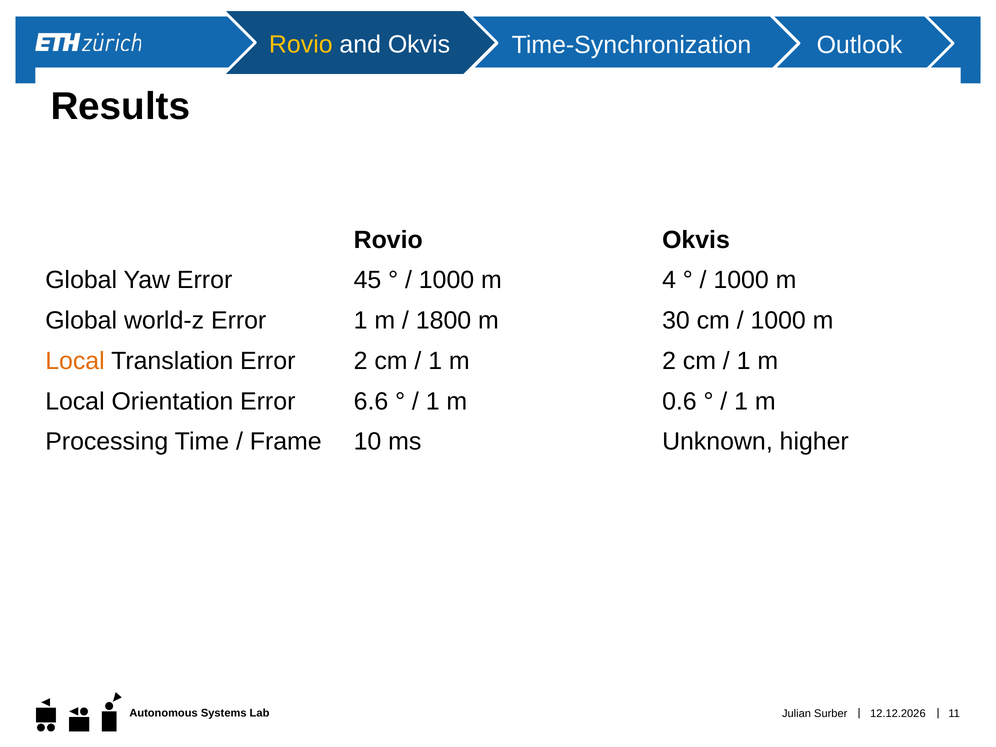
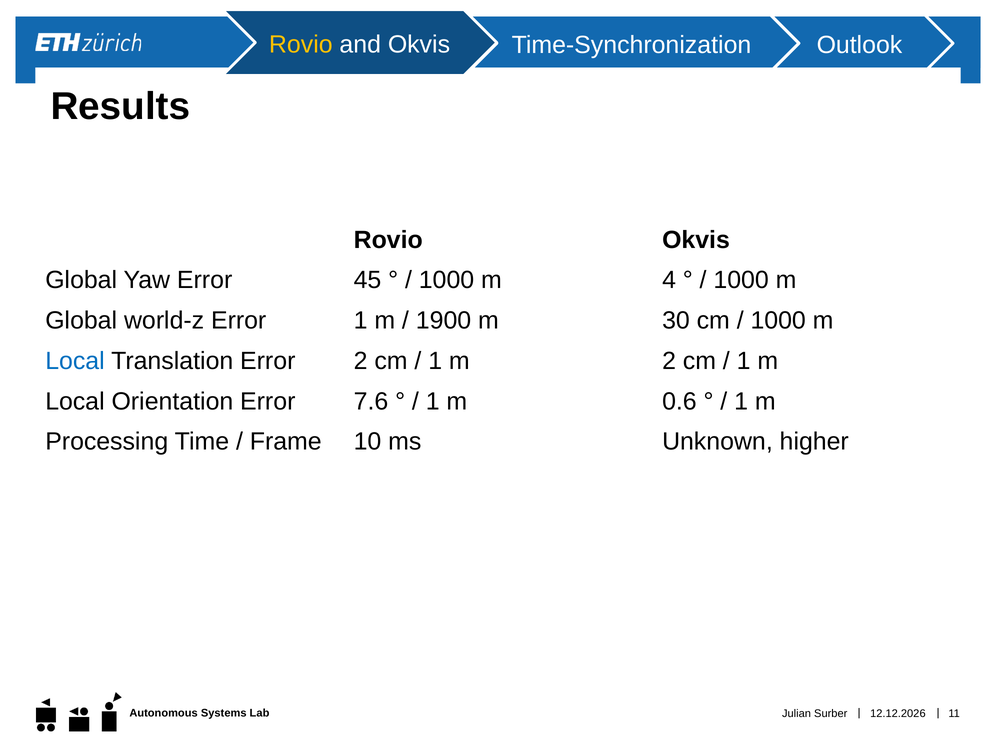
1800: 1800 -> 1900 (444, 321)
Local colour: orange -> blue (75, 361)
6.6: 6.6 -> 7.6 (371, 401)
